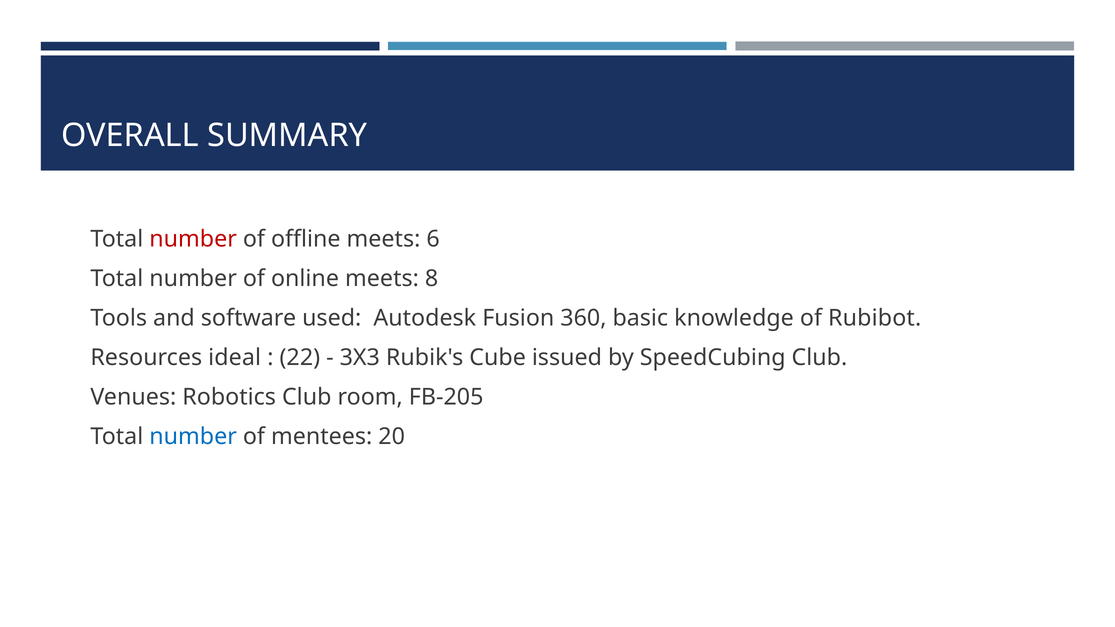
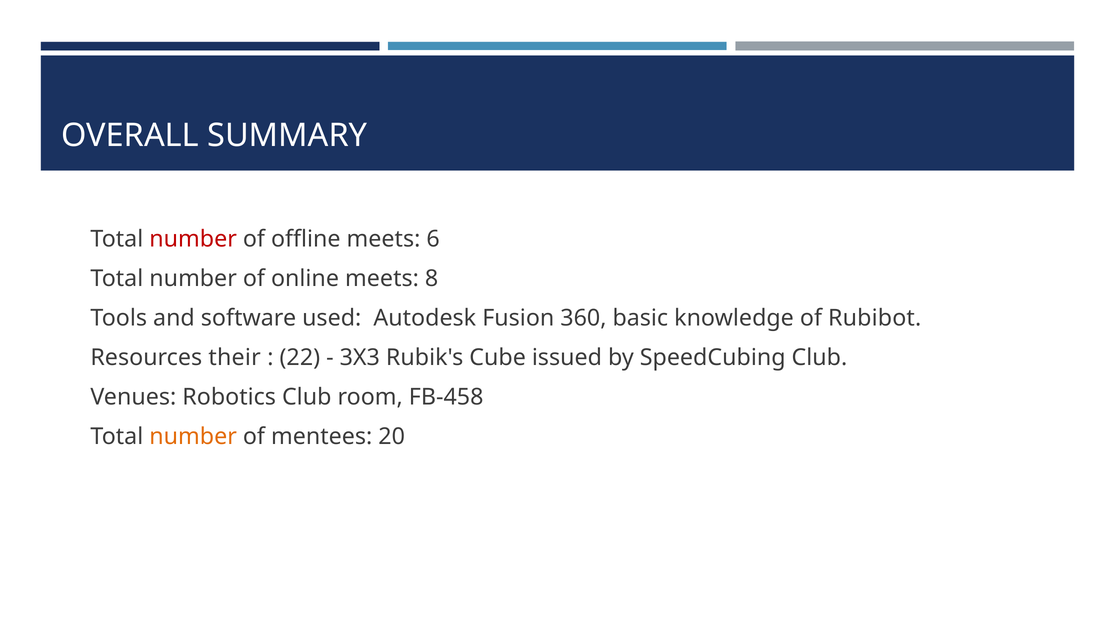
ideal: ideal -> their (235, 358)
FB-205: FB-205 -> FB-458 (446, 397)
number colour: blue -> orange (193, 437)
